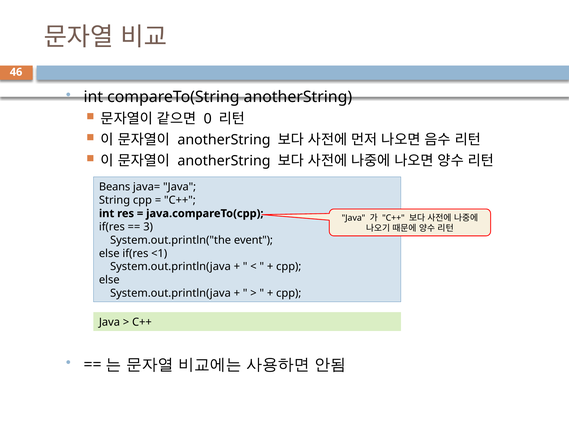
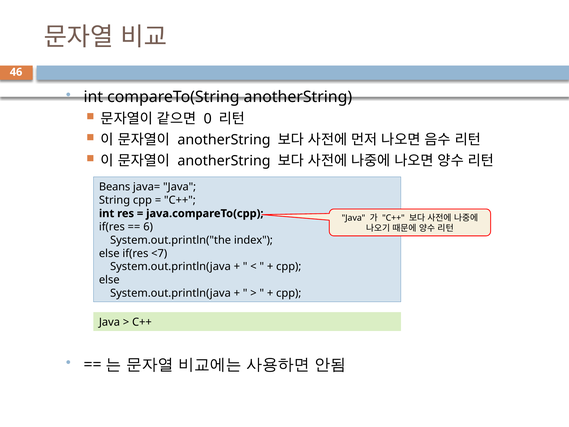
3: 3 -> 6 (148, 227)
event: event -> index (253, 240)
<1: <1 -> <7 (159, 253)
